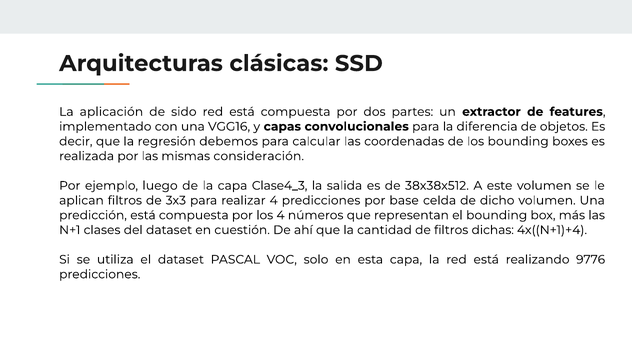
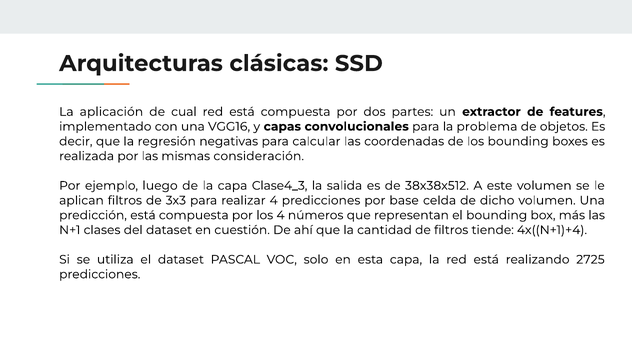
sido: sido -> cual (184, 112)
diferencia: diferencia -> problema (487, 126)
debemos: debemos -> negativas (229, 141)
dichas: dichas -> tiende (493, 230)
9776: 9776 -> 2725 (590, 259)
